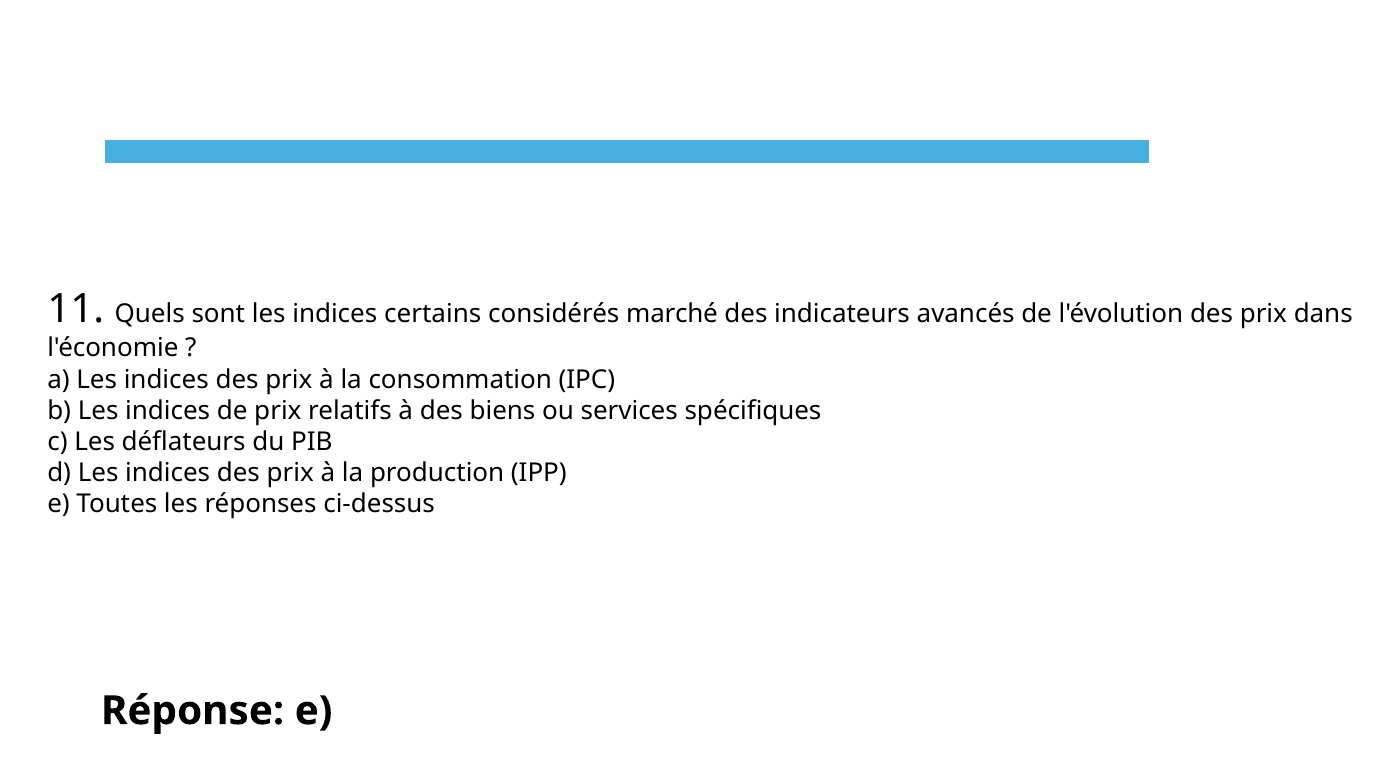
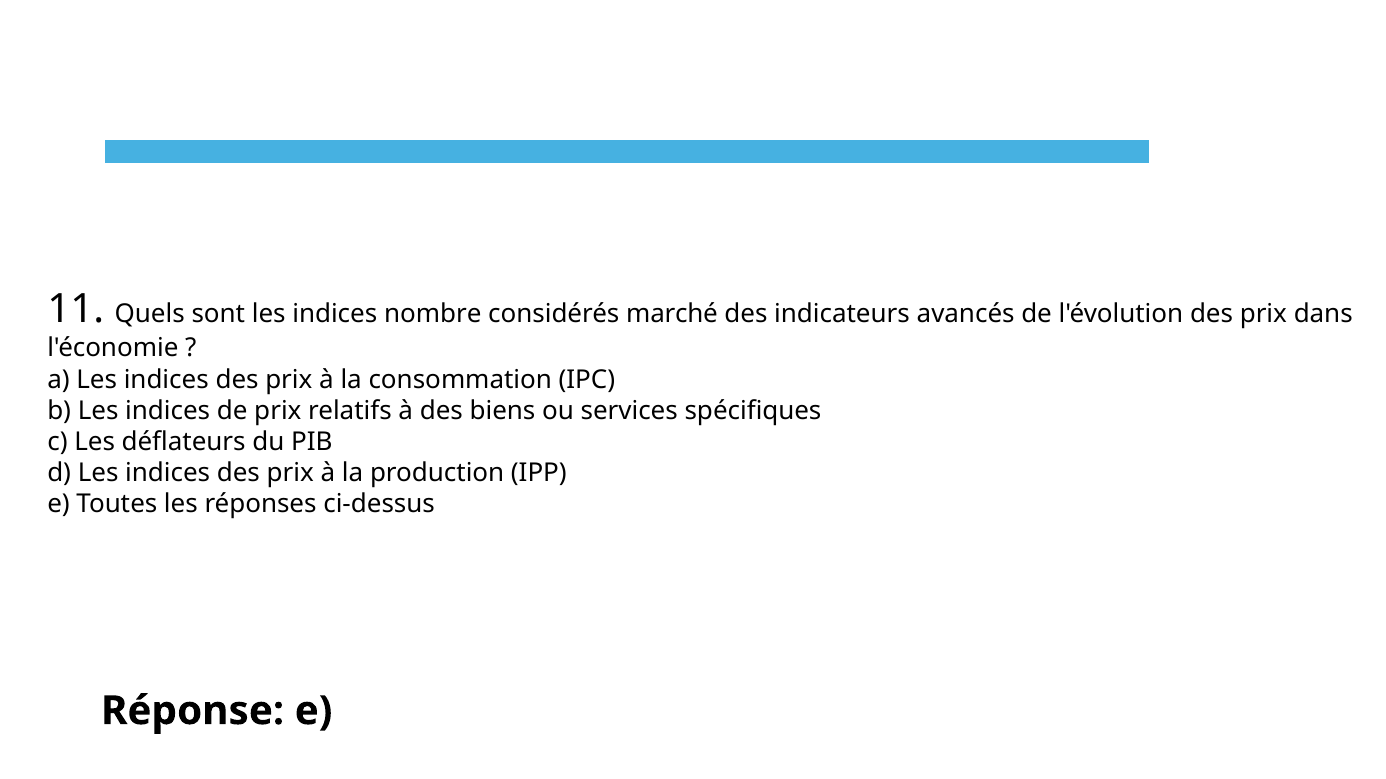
certains: certains -> nombre (433, 315)
